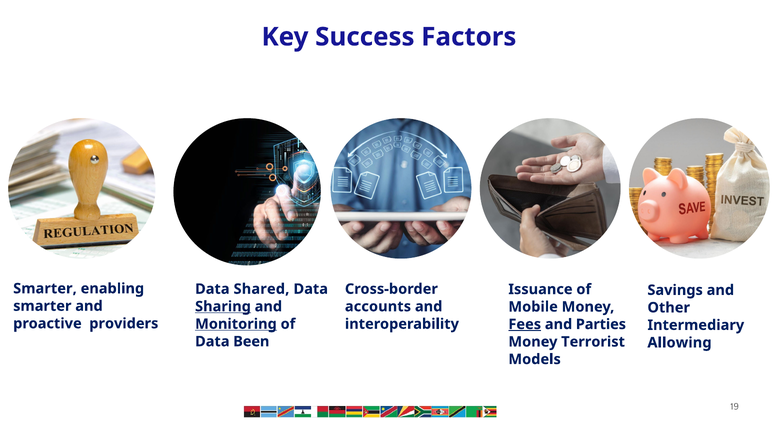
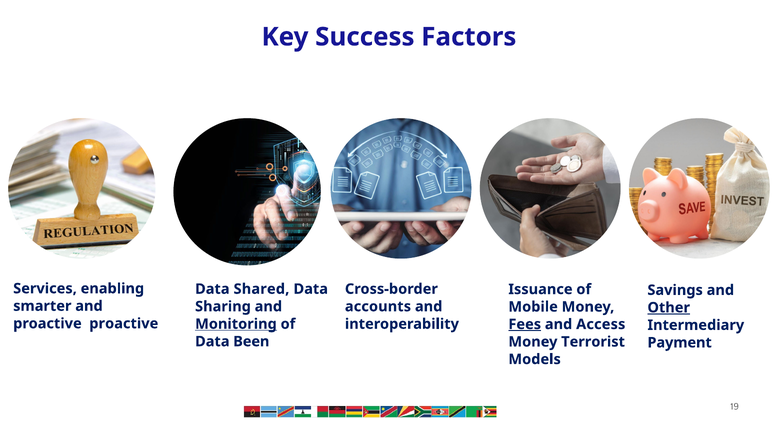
Smarter: Smarter -> Services (45, 289)
Sharing underline: present -> none (223, 307)
Other underline: none -> present (669, 308)
proactive providers: providers -> proactive (124, 324)
Parties: Parties -> Access (601, 325)
Allowing: Allowing -> Payment (680, 343)
